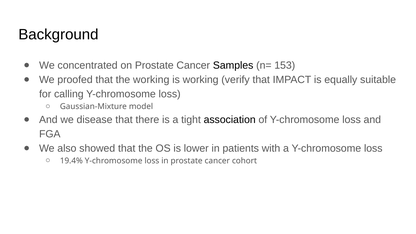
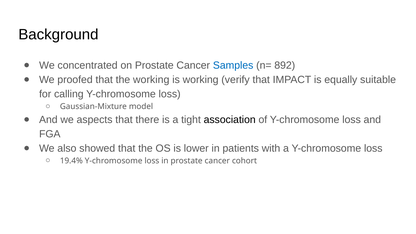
Samples colour: black -> blue (233, 65)
153: 153 -> 892 (285, 65)
disease: disease -> aspects (95, 120)
